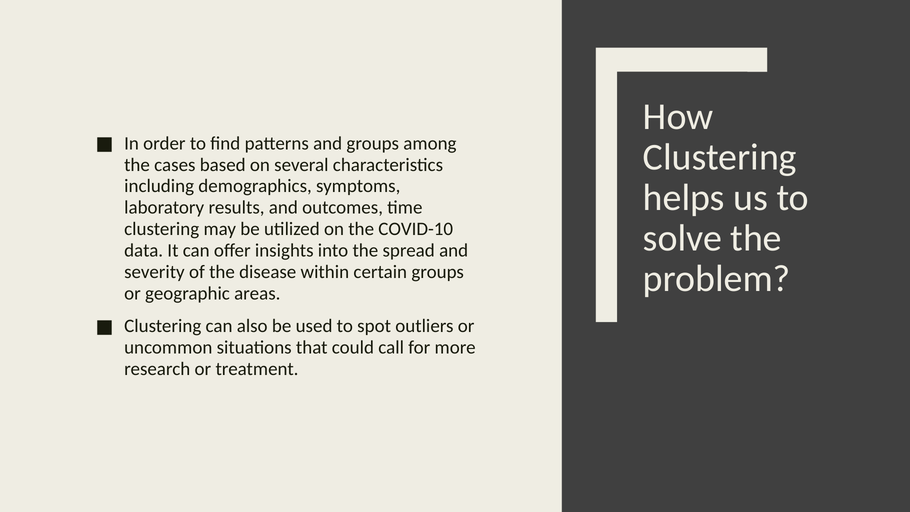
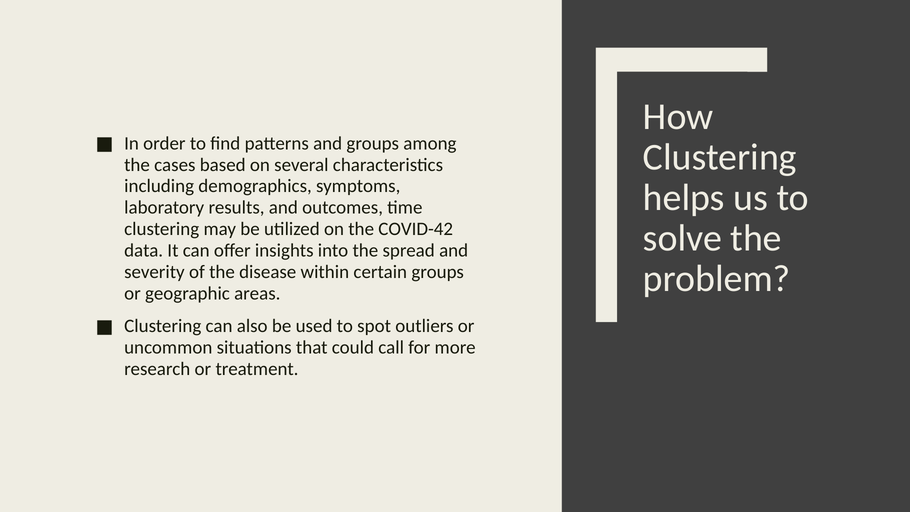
COVID-10: COVID-10 -> COVID-42 (416, 229)
